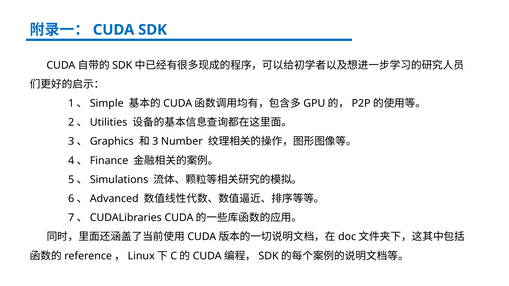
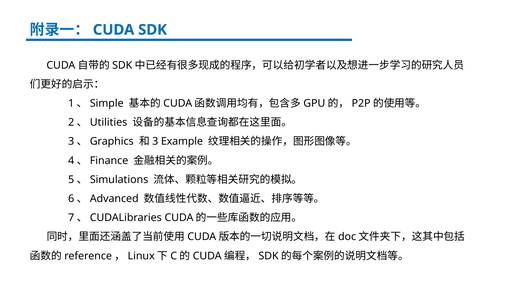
Number: Number -> Example (182, 142)
